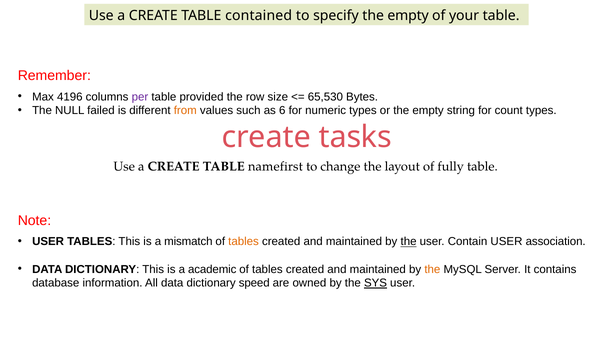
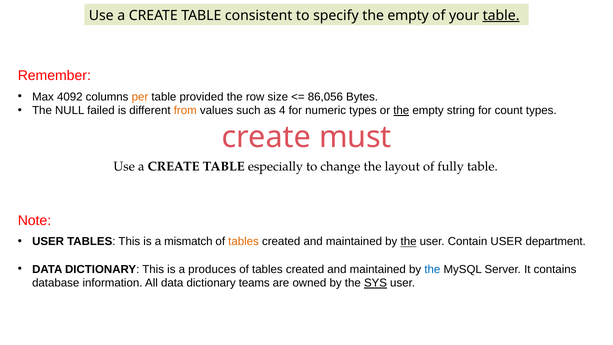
contained: contained -> consistent (259, 16)
table underline: none -> present (501, 16)
4196: 4196 -> 4092 (70, 97)
per colour: purple -> orange (140, 97)
65,530: 65,530 -> 86,056 (325, 97)
6: 6 -> 4 (282, 111)
the underline: none -> present (401, 111)
tasks: tasks -> must (355, 137)
namefirst: namefirst -> especially (276, 166)
association: association -> department (556, 242)
academic: academic -> produces (212, 269)
the colour: orange -> blue (432, 269)
speed: speed -> teams (254, 283)
